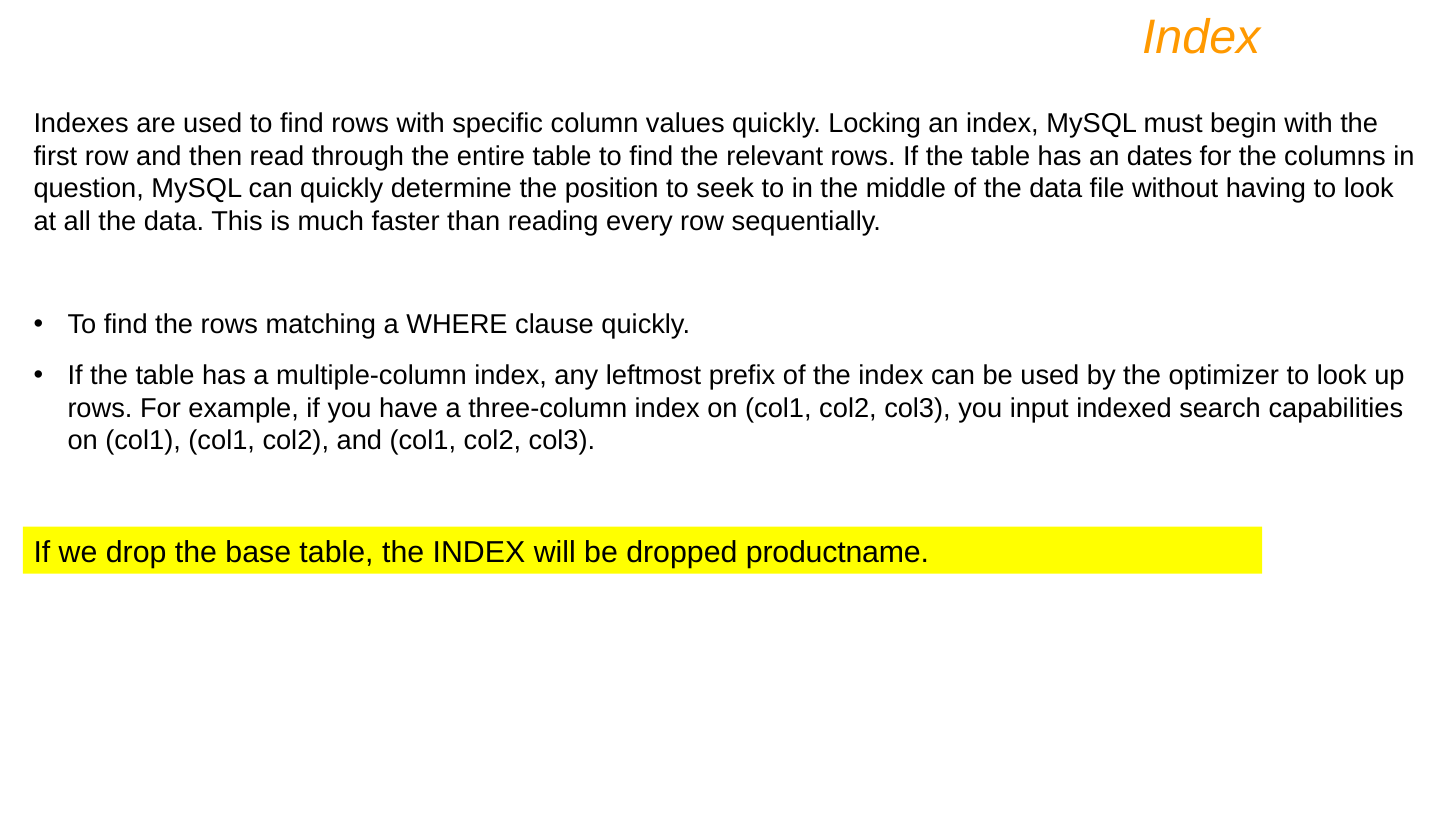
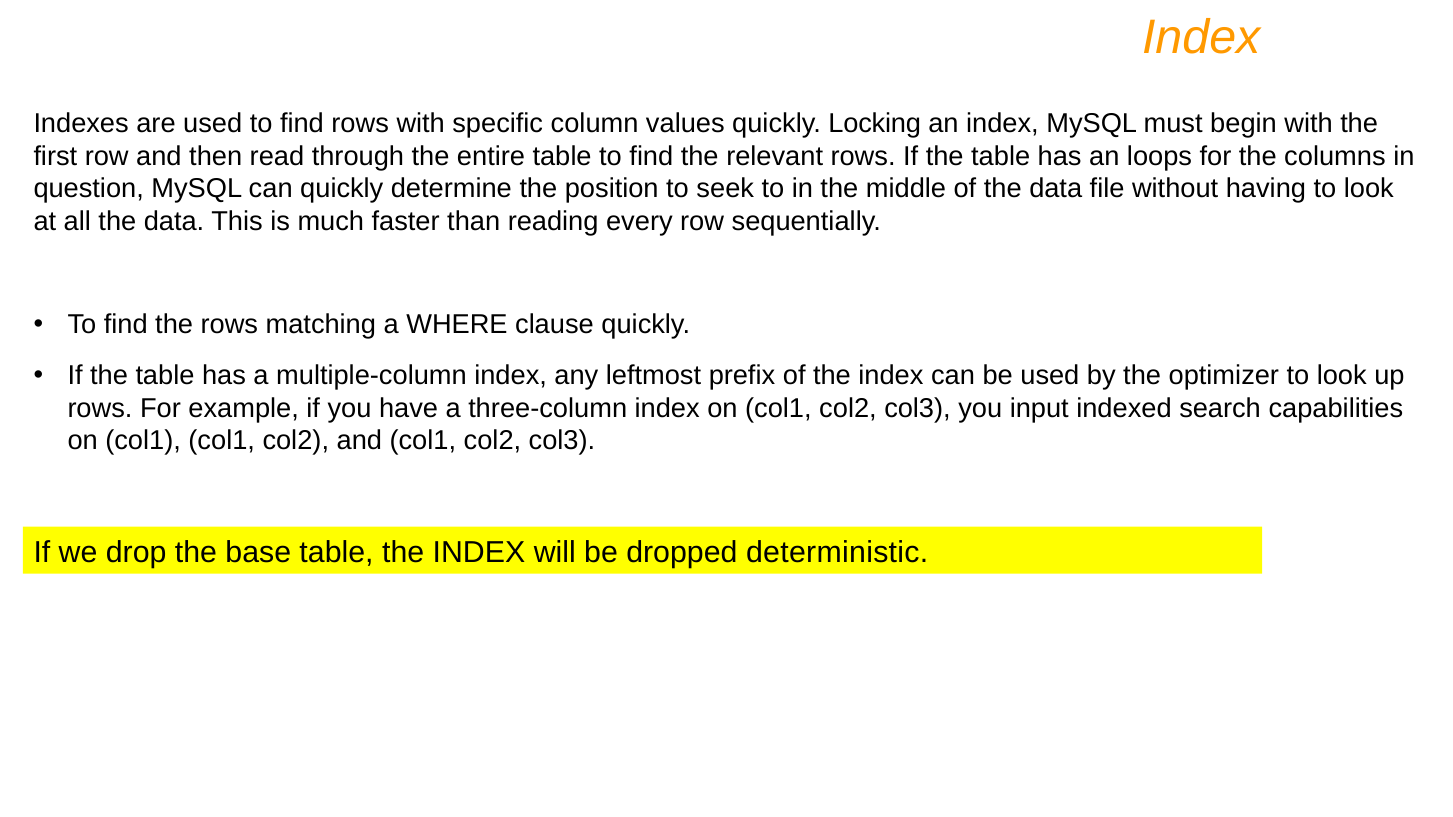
dates: dates -> loops (1160, 156)
productname: productname -> deterministic (837, 552)
